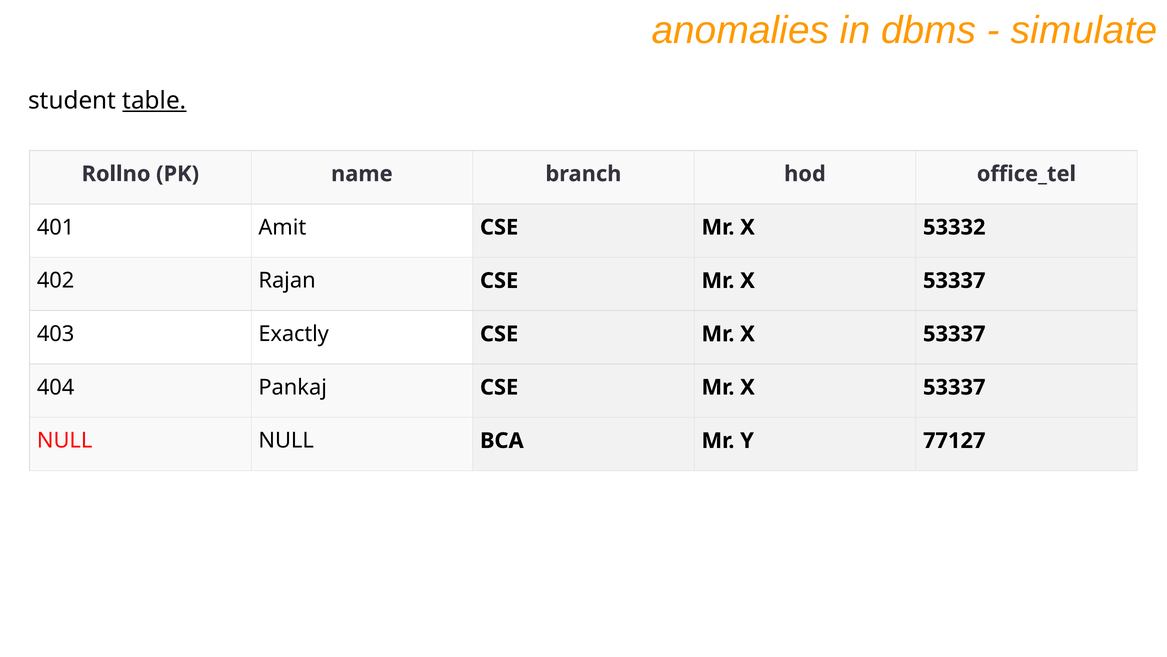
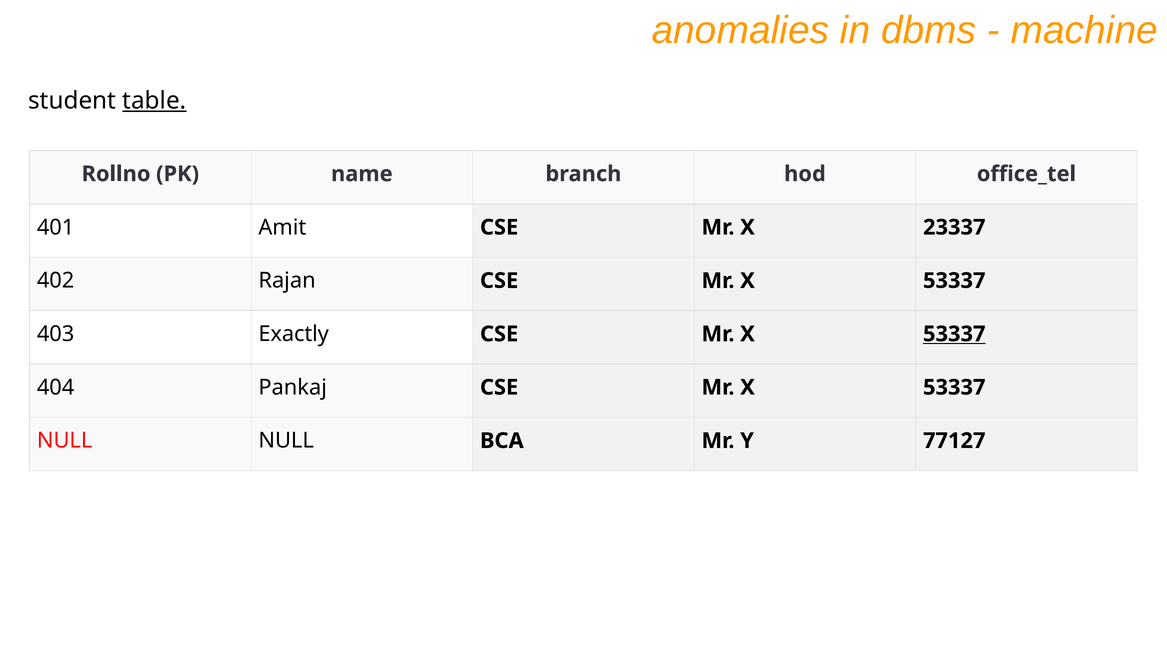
simulate: simulate -> machine (1084, 30)
53332: 53332 -> 23337 (954, 227)
53337 underline: none -> present (954, 334)
